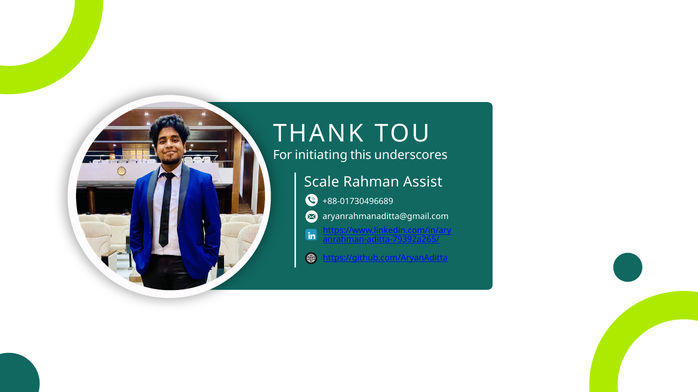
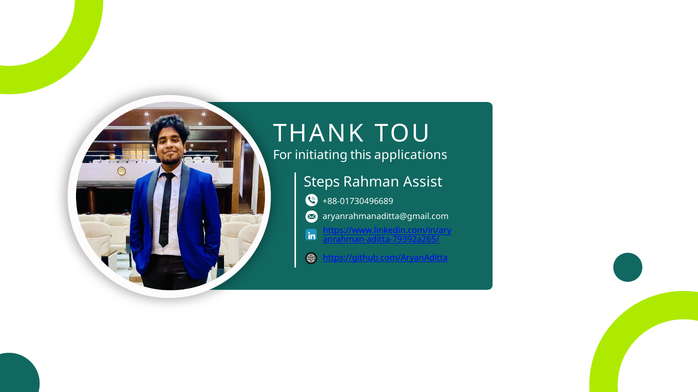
underscores: underscores -> applications (411, 156)
Scale: Scale -> Steps (322, 183)
